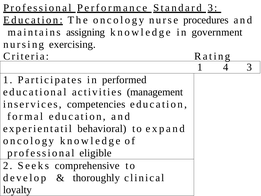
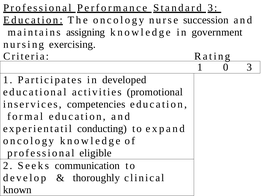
procedures: procedures -> succession (206, 20)
4: 4 -> 0 (226, 67)
performed: performed -> developed (124, 80)
management: management -> promotional (155, 92)
behavioral: behavioral -> conducting (102, 128)
comprehensive: comprehensive -> communication (87, 165)
loyalty: loyalty -> known (17, 190)
